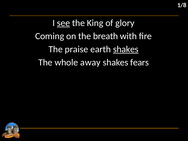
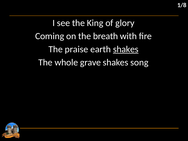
see underline: present -> none (63, 23)
away: away -> grave (90, 62)
fears: fears -> song (139, 62)
